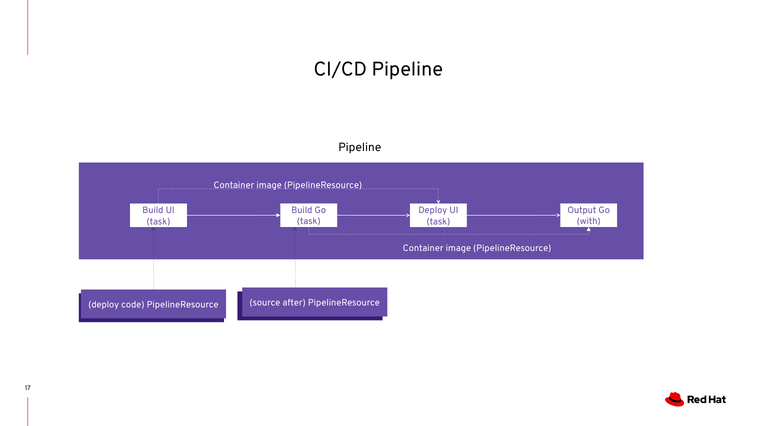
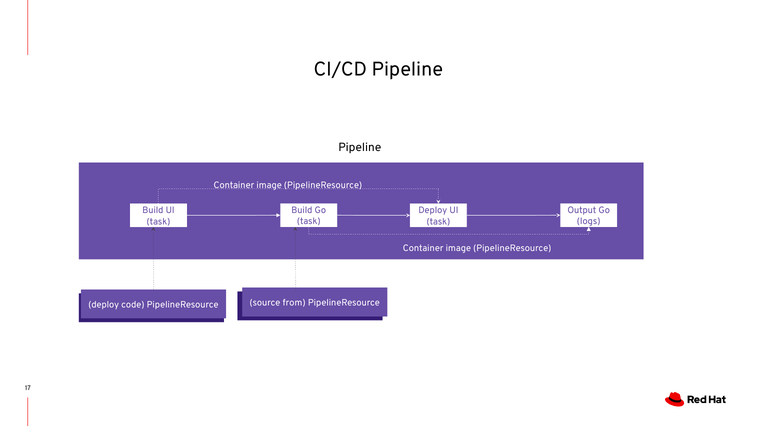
with: with -> logs (589, 221)
after: after -> from (294, 303)
